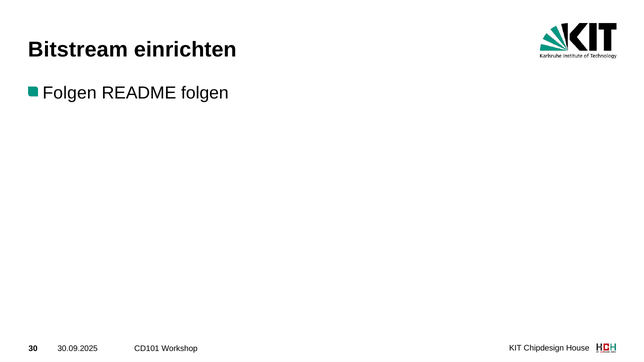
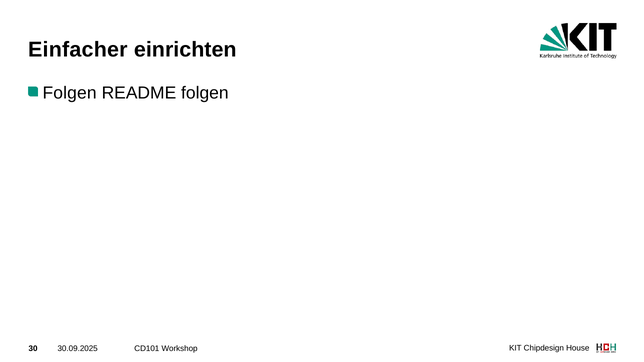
Bitstream: Bitstream -> Einfacher (78, 50)
